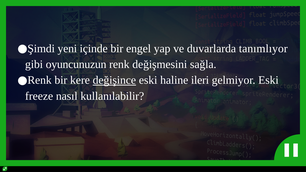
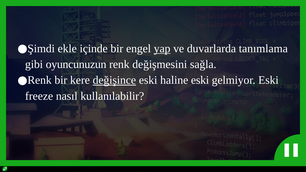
yeni: yeni -> ekle (67, 49)
yap underline: none -> present (162, 49)
tanımlıyor: tanımlıyor -> tanımlama (263, 49)
haline ileri: ileri -> eski (200, 80)
